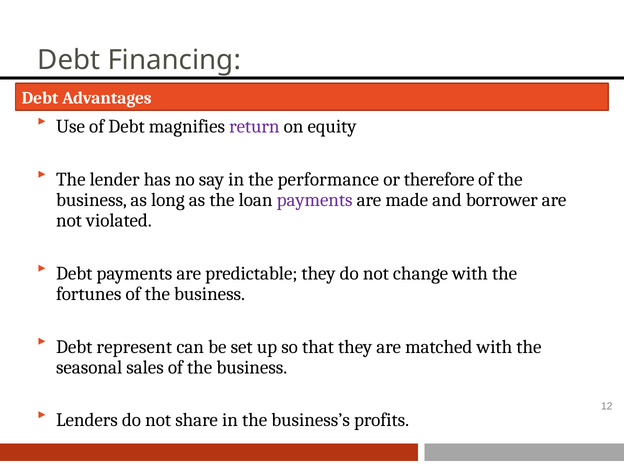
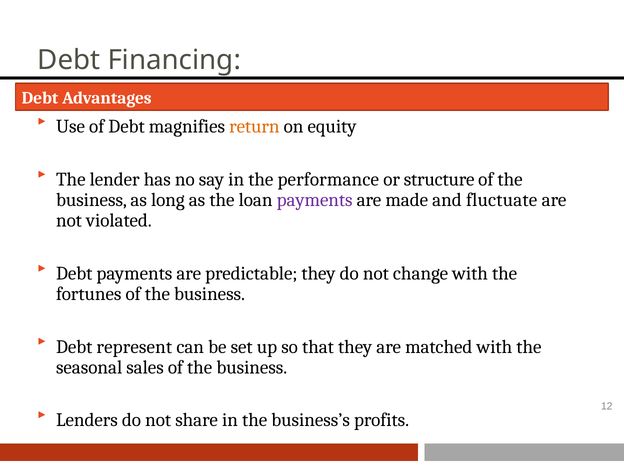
return colour: purple -> orange (254, 127)
therefore: therefore -> structure (439, 179)
borrower: borrower -> fluctuate (502, 200)
